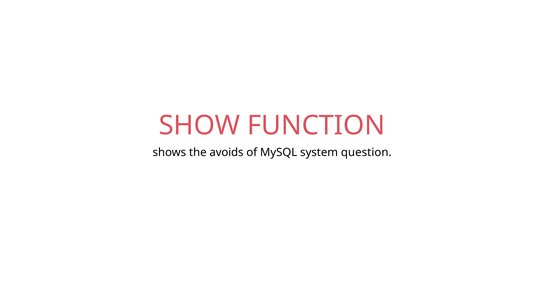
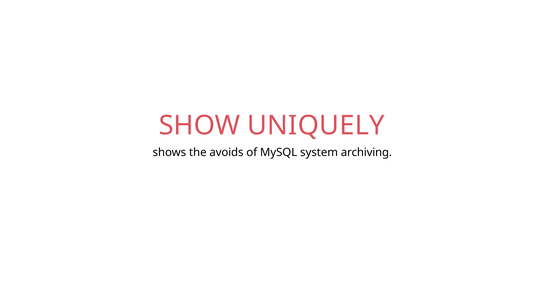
FUNCTION: FUNCTION -> UNIQUELY (316, 126)
question: question -> archiving (366, 152)
